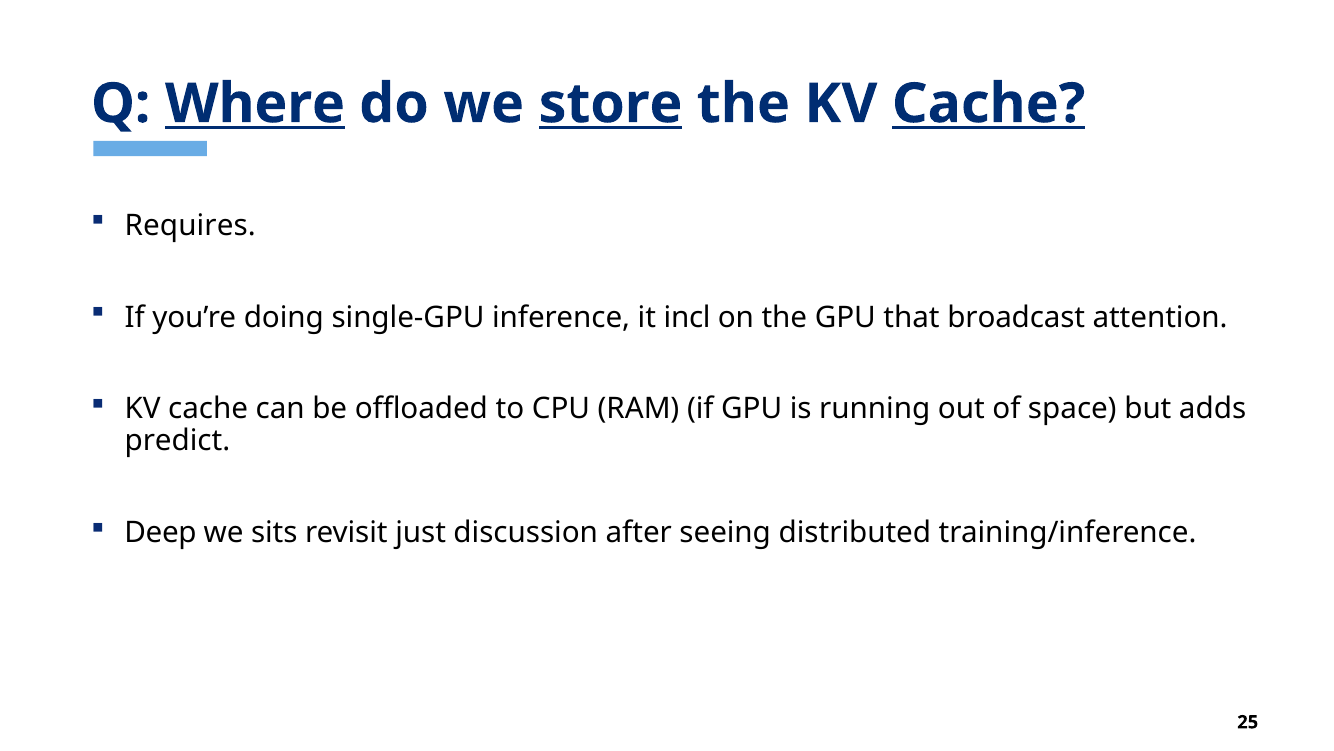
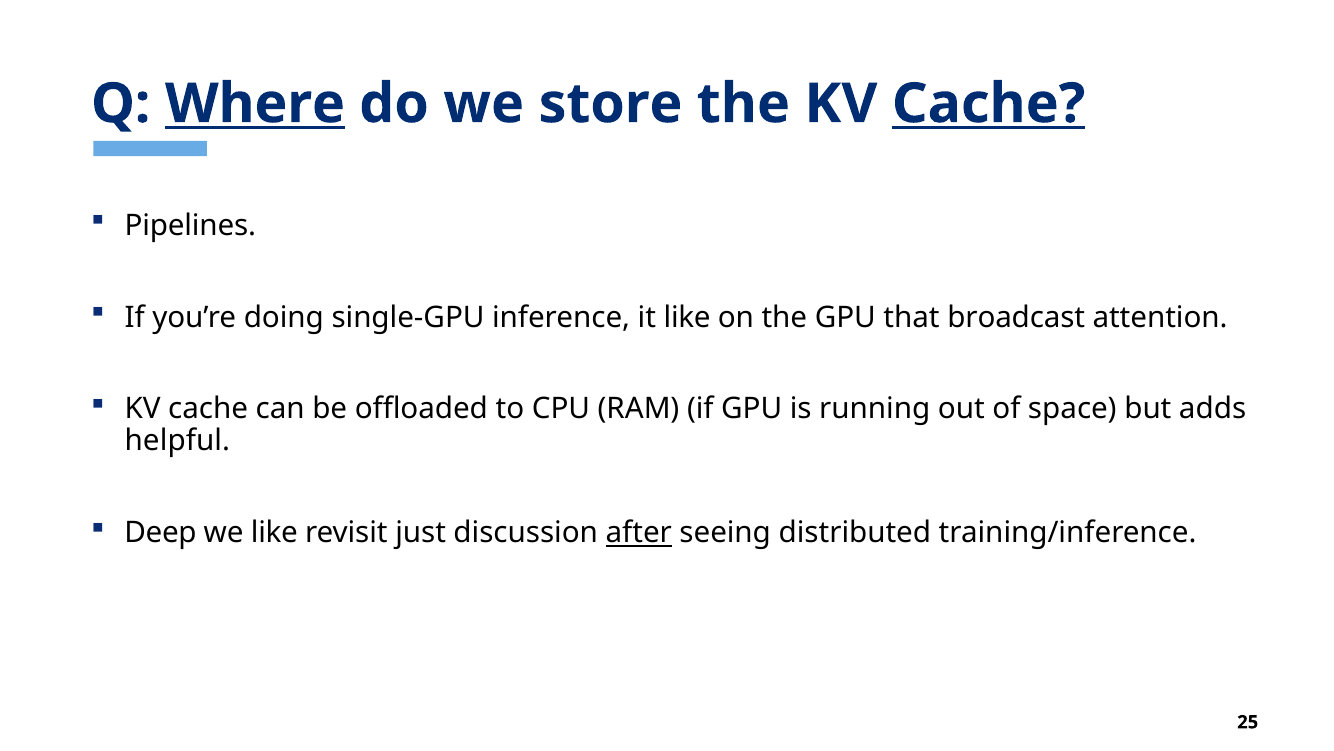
store underline: present -> none (611, 104)
Requires: Requires -> Pipelines (190, 225)
it incl: incl -> like (687, 317)
predict: predict -> helpful (177, 441)
we sits: sits -> like (274, 533)
after underline: none -> present (639, 533)
